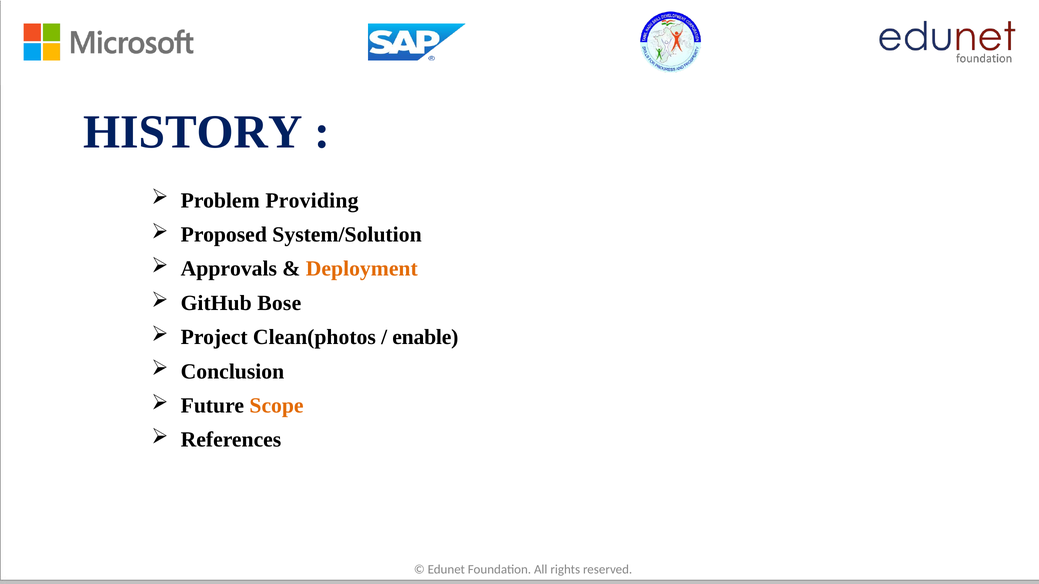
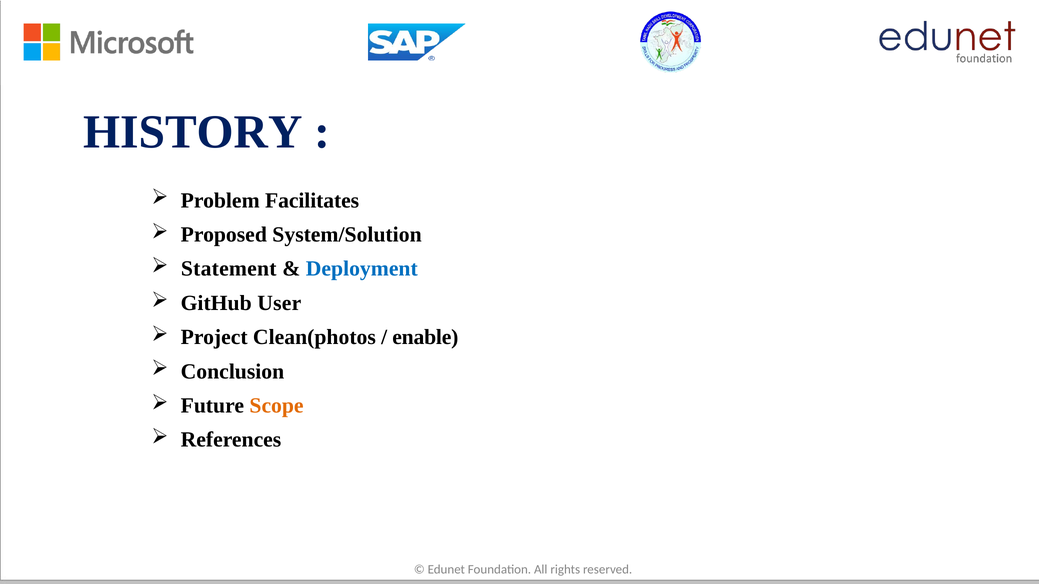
Providing: Providing -> Facilitates (312, 201)
Approvals: Approvals -> Statement (229, 269)
Deployment colour: orange -> blue (362, 269)
Bose: Bose -> User (279, 303)
